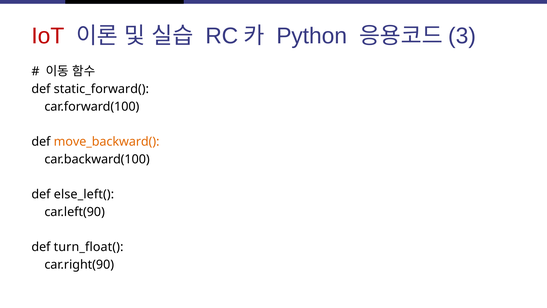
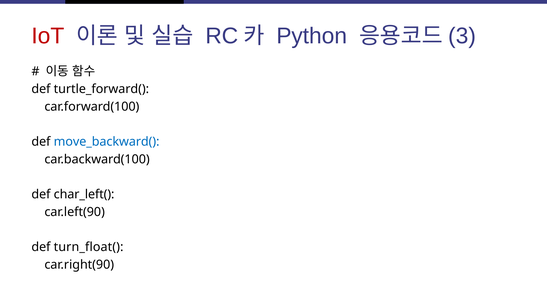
static_forward(: static_forward( -> turtle_forward( (101, 89)
move_backward( colour: orange -> blue (107, 142)
else_left(: else_left( -> char_left( (84, 194)
